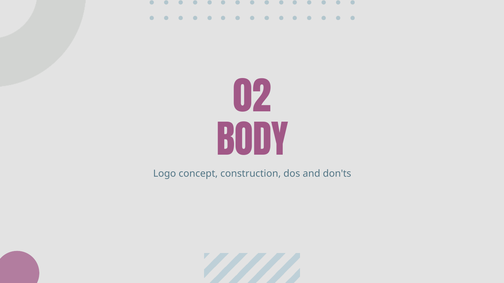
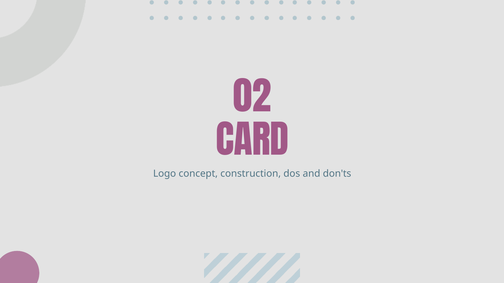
BODY: BODY -> CARD (252, 142)
